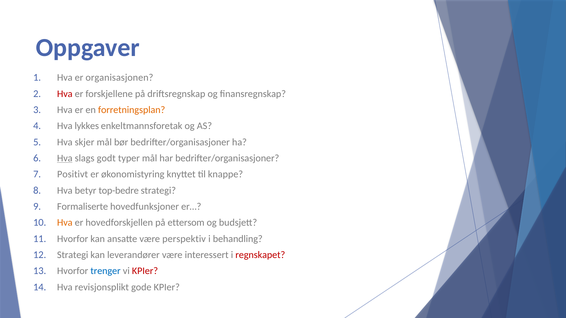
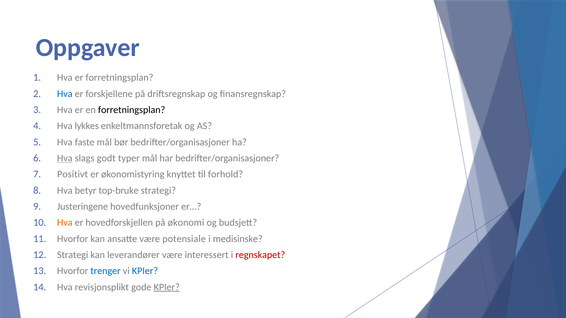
er organisasjonen: organisasjonen -> forretningsplan (119, 78)
Hva colour: red -> blue (65, 94)
forretningsplan colour: orange -> black (132, 110)
skjer: skjer -> faste (85, 142)
knappe: knappe -> forhold (225, 175)
top-bedre: top-bedre -> top-bruke (119, 191)
Formaliserte: Formaliserte -> Justeringene (83, 207)
ettersom: ettersom -> økonomi (186, 223)
perspektiv: perspektiv -> potensiale (184, 239)
behandling: behandling -> medisinske (238, 239)
KPIer colour: red -> blue (145, 271)
KPIer underline: none -> present (167, 287)
